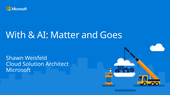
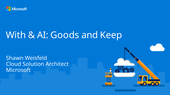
Matter: Matter -> Goods (65, 35)
Goes: Goes -> Keep (111, 35)
